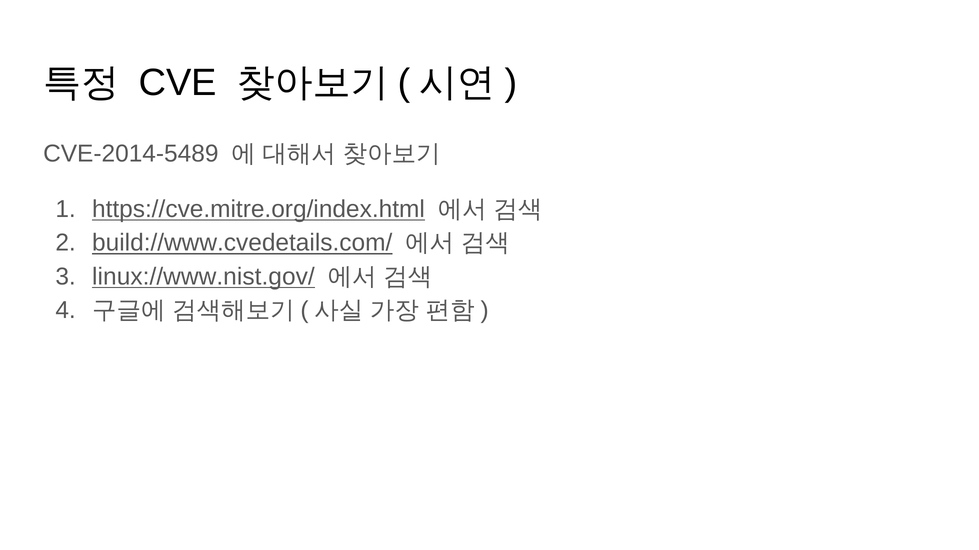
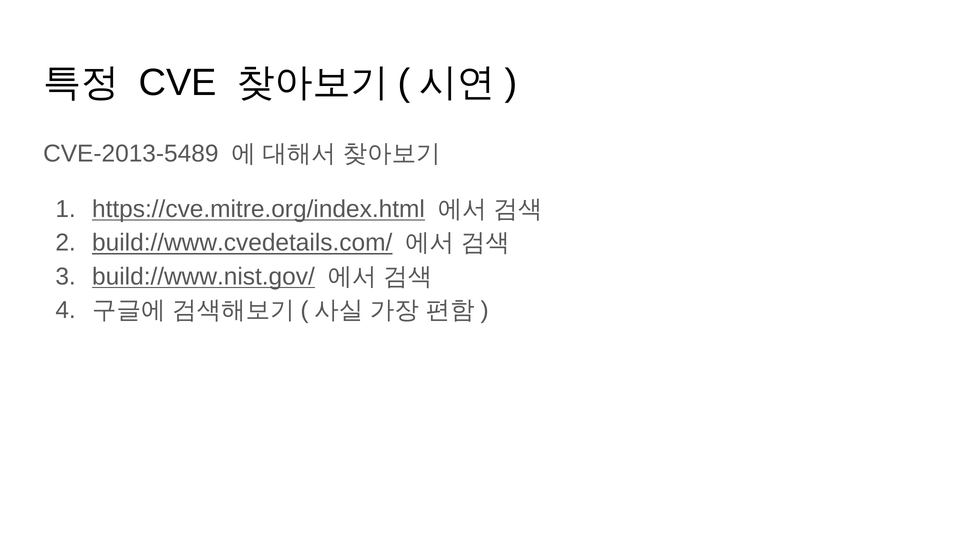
CVE-2014-5489: CVE-2014-5489 -> CVE-2013-5489 (131, 154)
linux://www.nist.gov/: linux://www.nist.gov/ -> build://www.nist.gov/ (203, 277)
